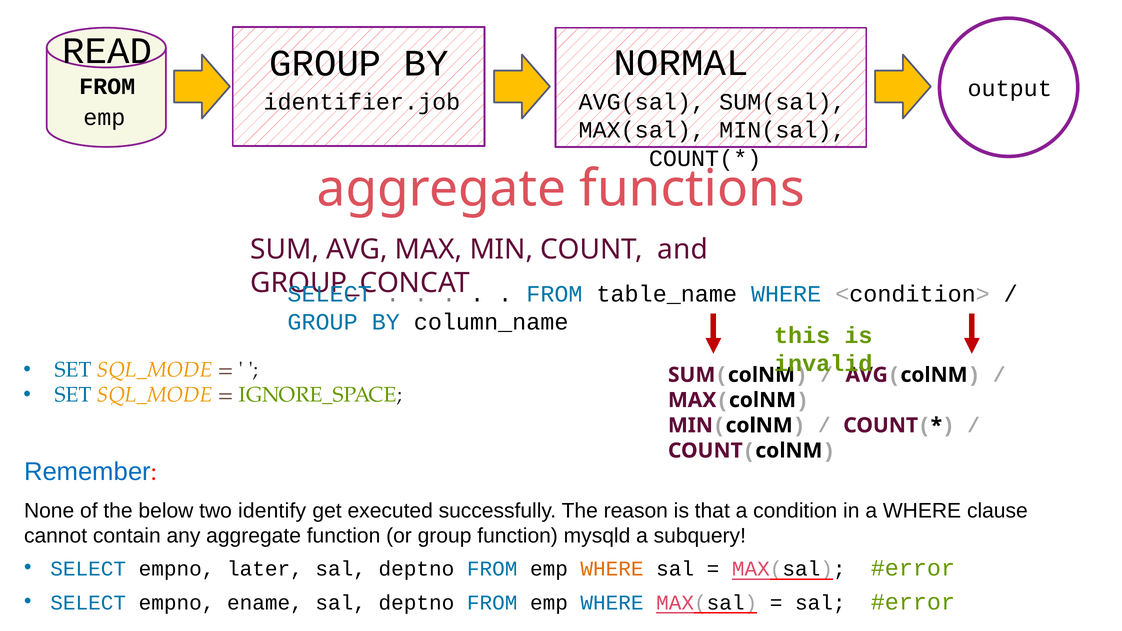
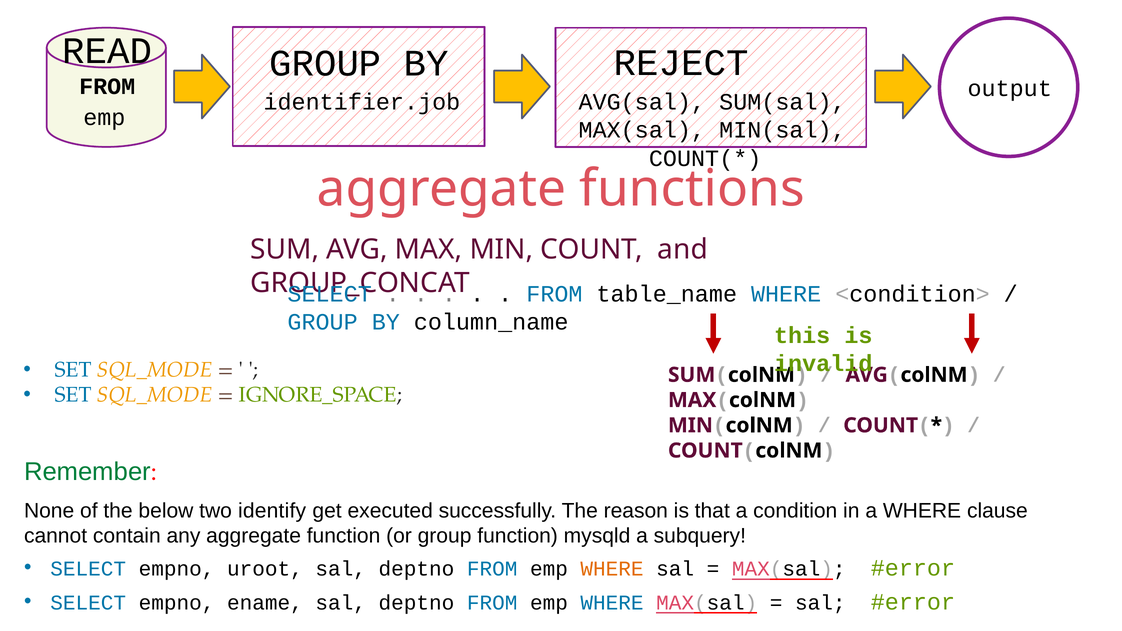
NORMAL: NORMAL -> REJECT (681, 63)
Remember colour: blue -> green (87, 472)
later: later -> uroot (265, 569)
